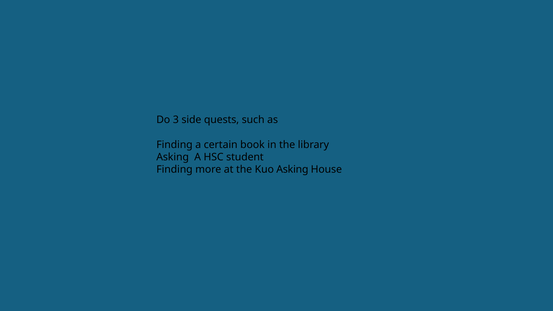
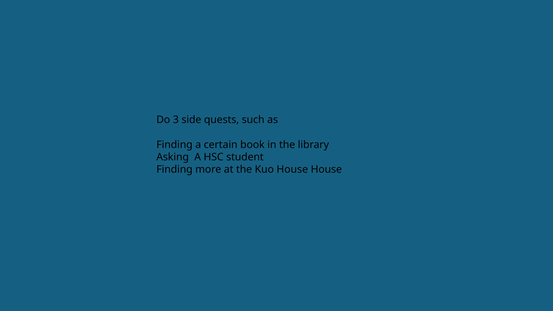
Kuo Asking: Asking -> House (292, 170)
